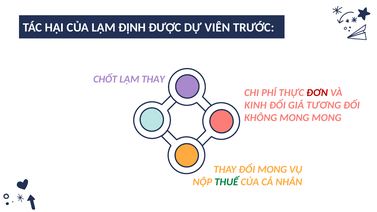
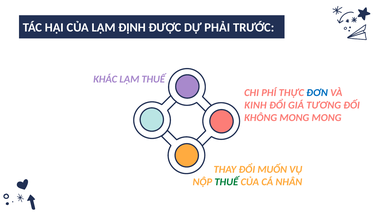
VIÊN: VIÊN -> PHẢI (217, 27)
CHỐT: CHỐT -> KHÁC (105, 79)
LẠM THAY: THAY -> THUẾ (153, 79)
ĐƠN colour: red -> blue (317, 93)
ĐỔI MONG: MONG -> MUỐN (272, 169)
